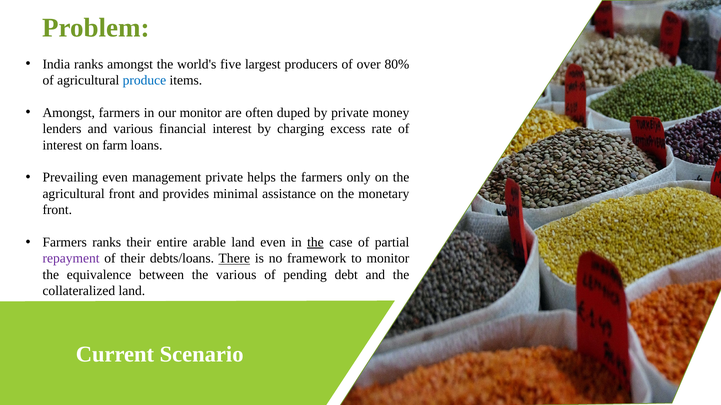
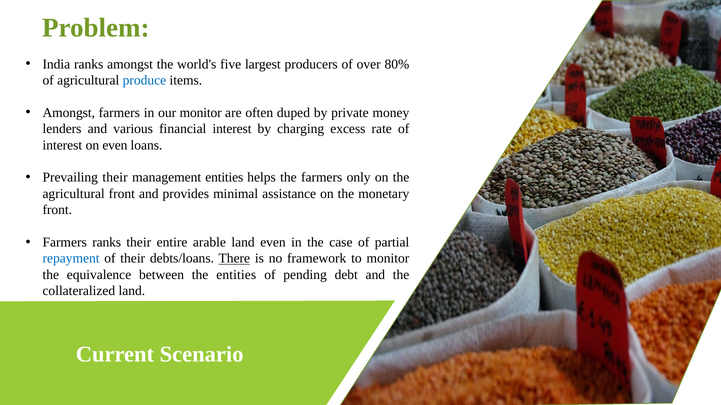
on farm: farm -> even (115, 145)
Prevailing even: even -> their (115, 178)
management private: private -> entities (224, 178)
the underline: present -> none (315, 243)
repayment colour: purple -> blue (71, 259)
the various: various -> entities (236, 275)
